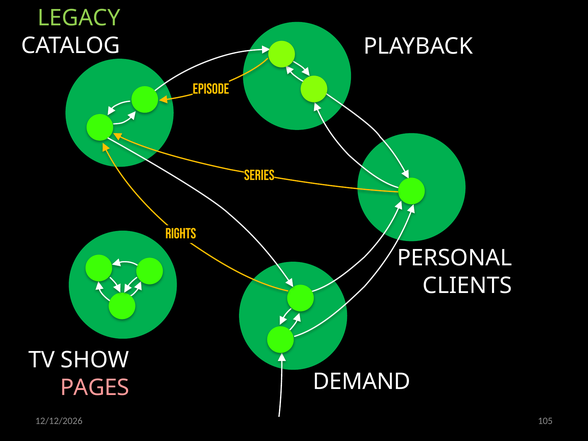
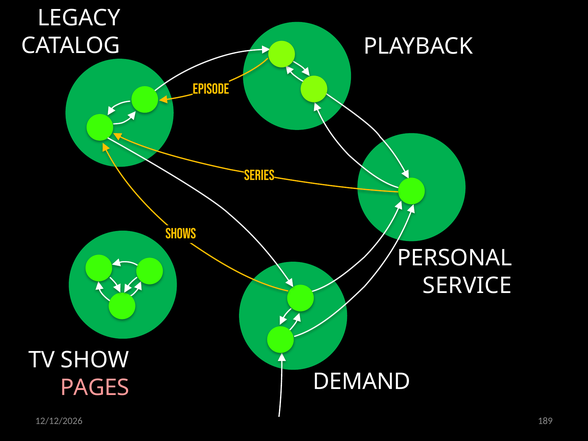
LEGACY colour: light green -> white (79, 18)
RIGHTS: RIGHTS -> SHOWS (181, 234)
CLIENTS: CLIENTS -> SERVICE (467, 286)
105: 105 -> 189 (545, 421)
